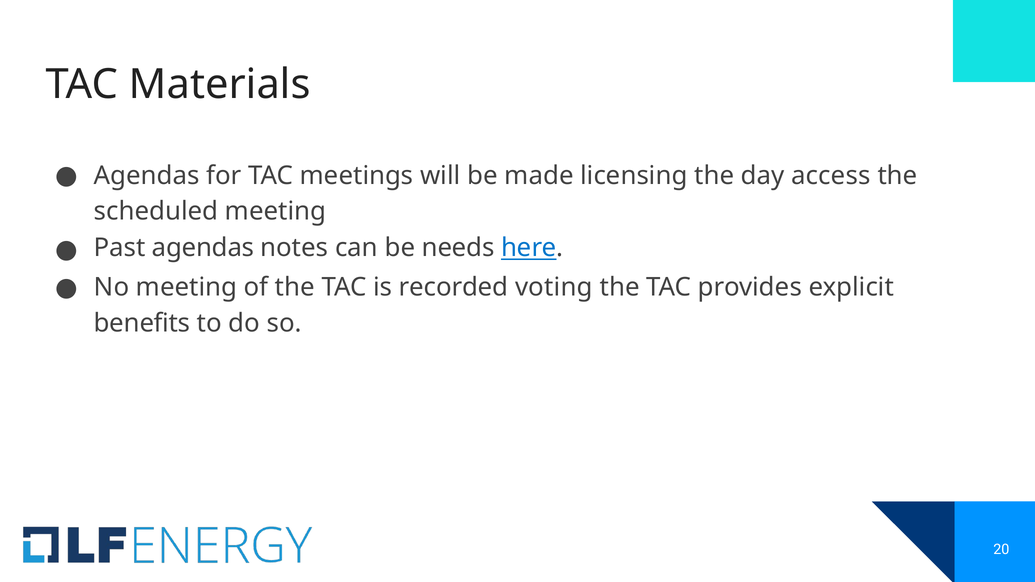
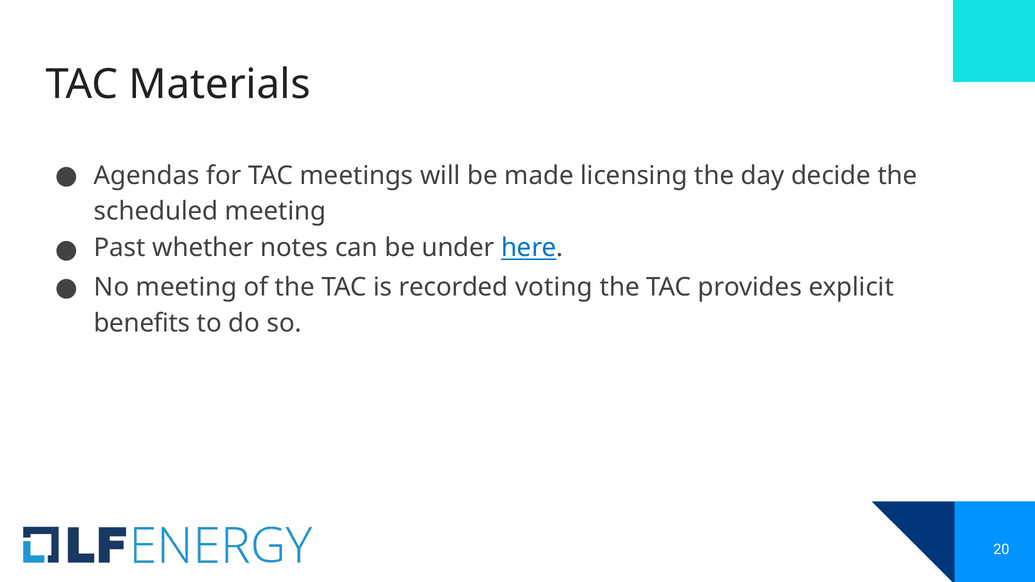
access: access -> decide (831, 176)
Past agendas: agendas -> whether (203, 248)
needs: needs -> under (458, 248)
